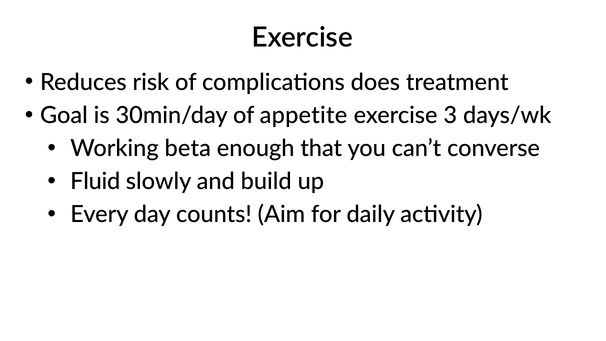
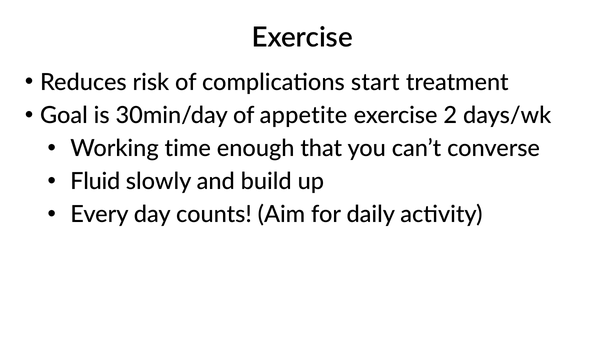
does: does -> start (375, 82)
3: 3 -> 2 (450, 115)
beta: beta -> time (188, 149)
